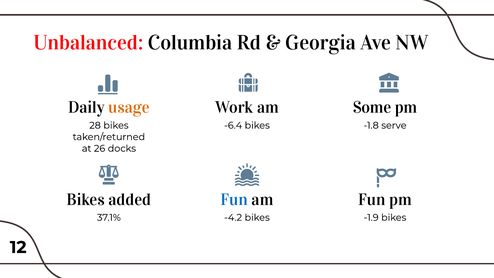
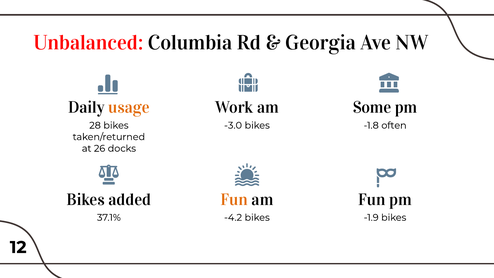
-6.4: -6.4 -> -3.0 (233, 125)
serve: serve -> often (394, 125)
Fun colour: blue -> orange (234, 200)
